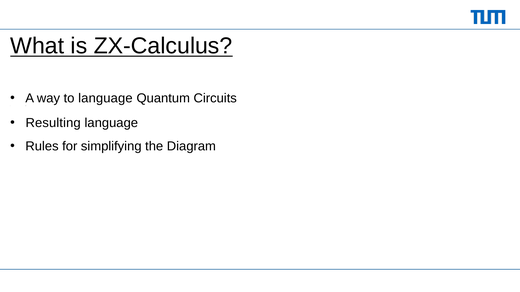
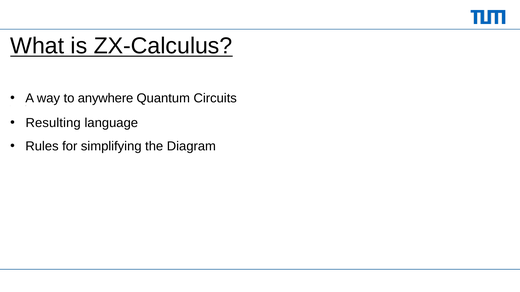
to language: language -> anywhere (106, 98)
